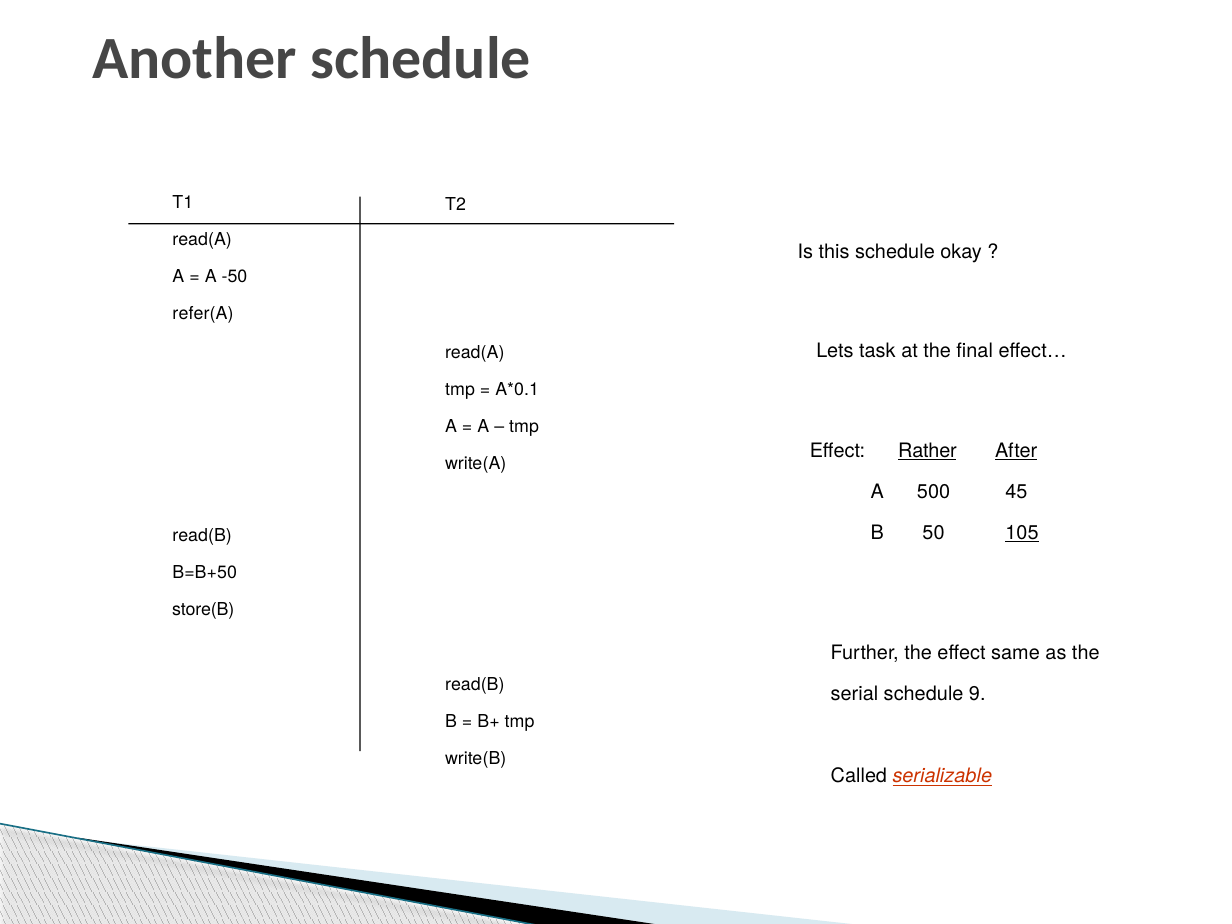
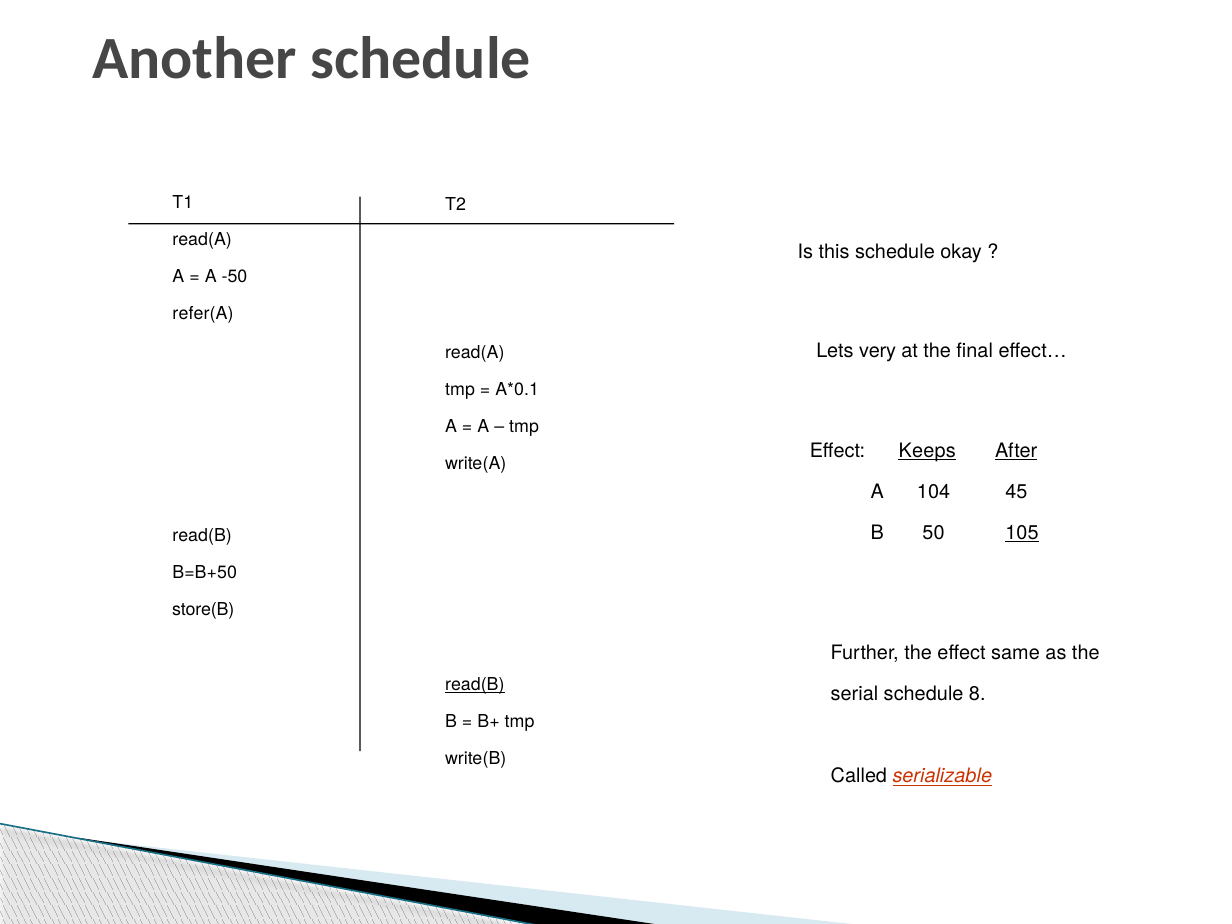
task: task -> very (877, 351)
Rather: Rather -> Keeps (927, 451)
500: 500 -> 104 (934, 492)
read(B underline: none -> present (475, 685)
9: 9 -> 8 (977, 694)
